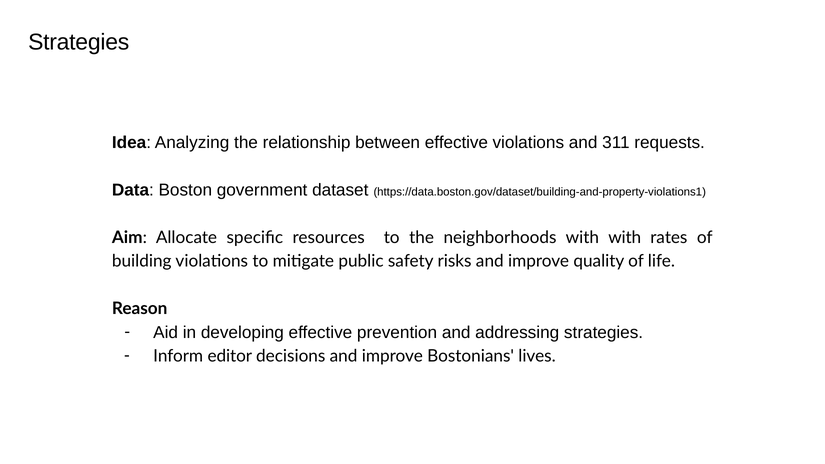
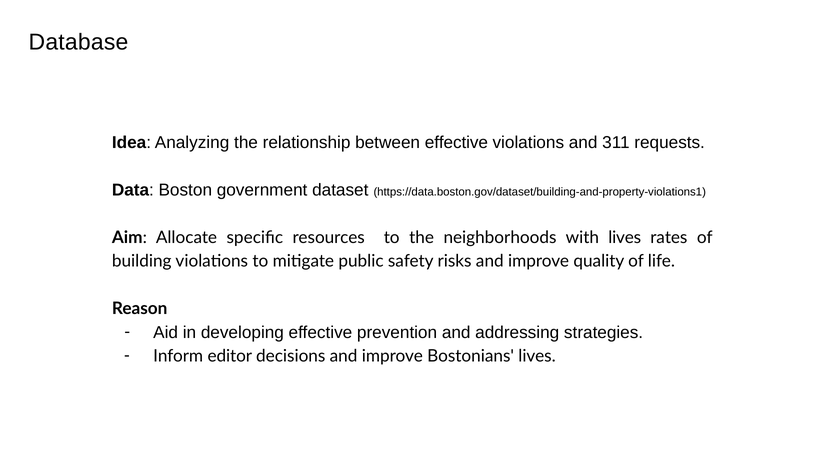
Strategies: Strategies -> Database (78, 42)
with with: with -> lives (625, 238)
